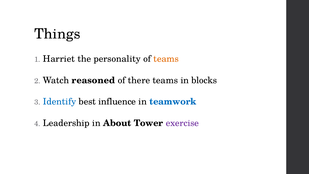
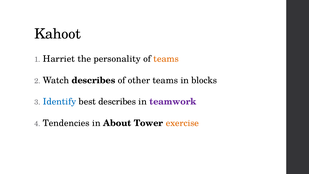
Things: Things -> Kahoot (58, 34)
Watch reasoned: reasoned -> describes (94, 80)
there: there -> other (139, 80)
best influence: influence -> describes (117, 102)
teamwork colour: blue -> purple (173, 102)
Leadership: Leadership -> Tendencies (66, 123)
exercise colour: purple -> orange (182, 123)
